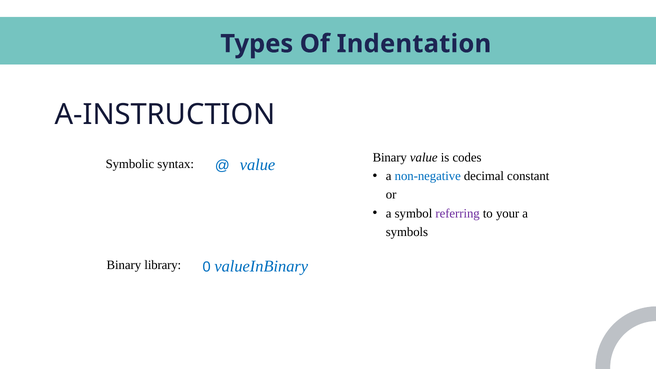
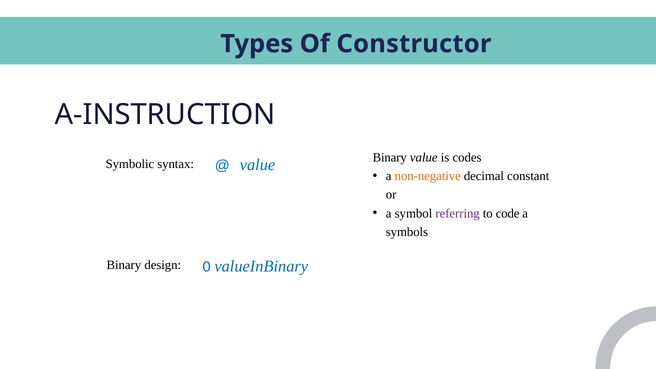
Indentation: Indentation -> Constructor (414, 44)
non-negative colour: blue -> orange (428, 176)
your: your -> code (508, 213)
library: library -> design (163, 265)
